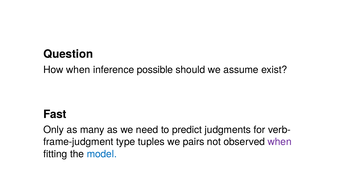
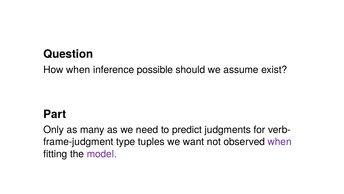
Fast: Fast -> Part (55, 114)
pairs: pairs -> want (194, 142)
model colour: blue -> purple (102, 154)
